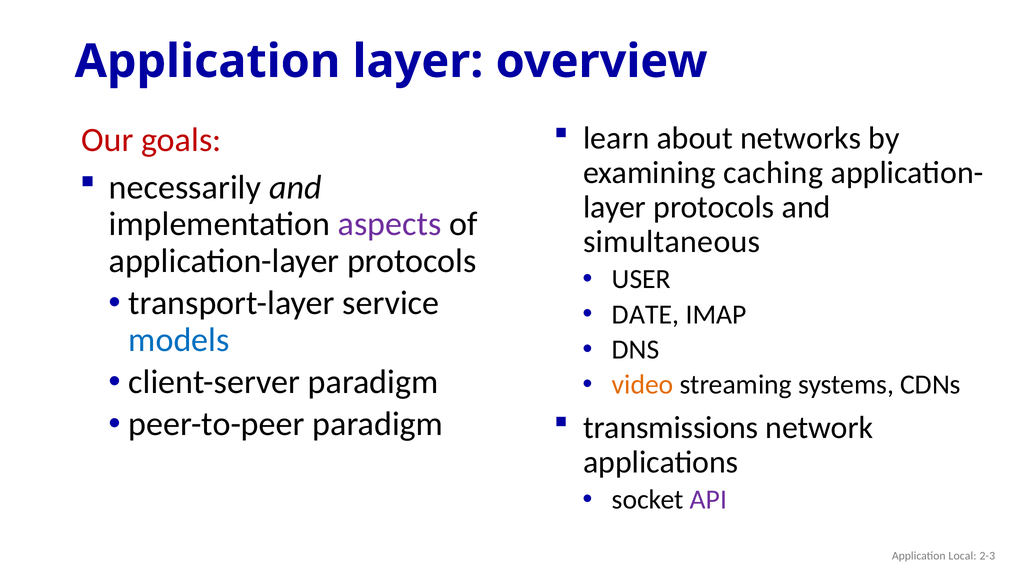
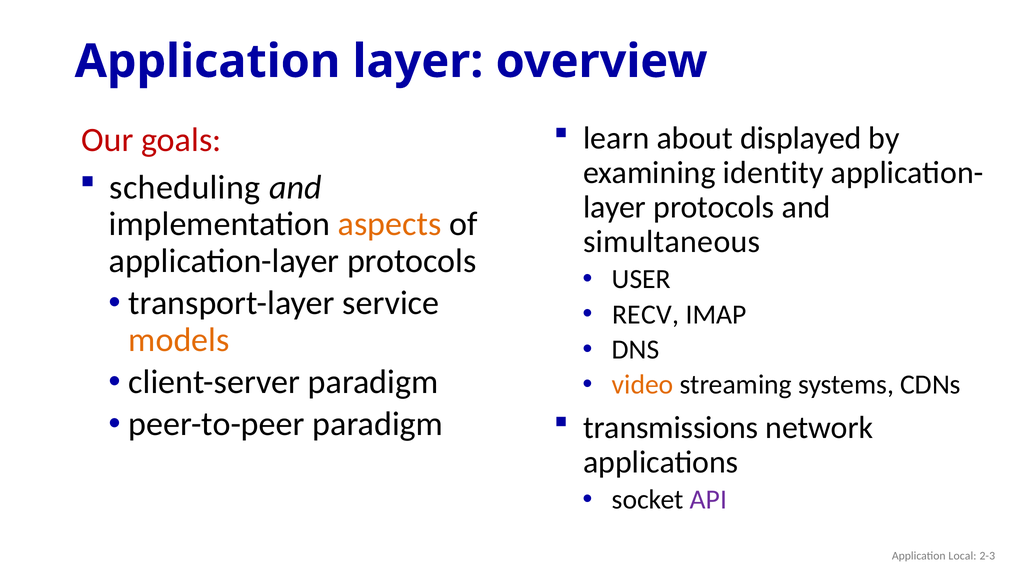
networks: networks -> displayed (801, 138)
caching: caching -> identity (773, 173)
necessarily: necessarily -> scheduling (185, 187)
aspects colour: purple -> orange (390, 224)
DATE: DATE -> RECV (646, 314)
models colour: blue -> orange (179, 340)
